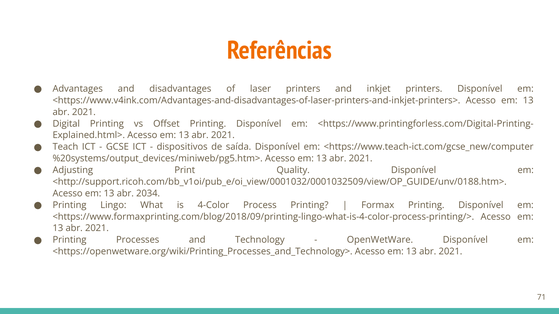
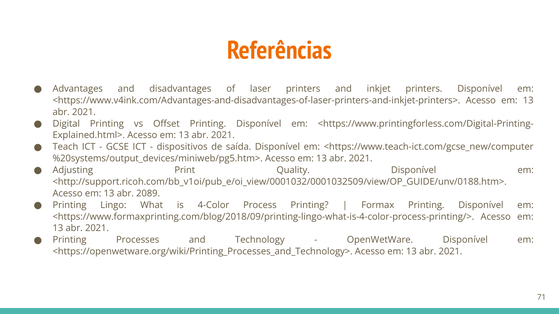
2034: 2034 -> 2089 (148, 194)
